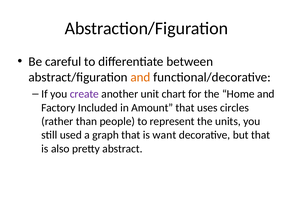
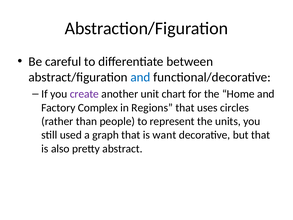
and colour: orange -> blue (140, 77)
Included: Included -> Complex (98, 108)
Amount: Amount -> Regions (152, 108)
